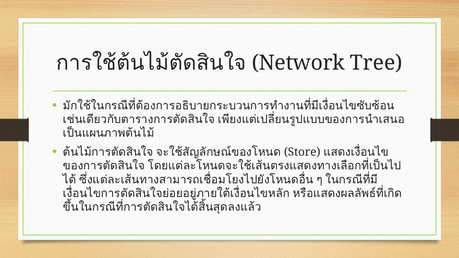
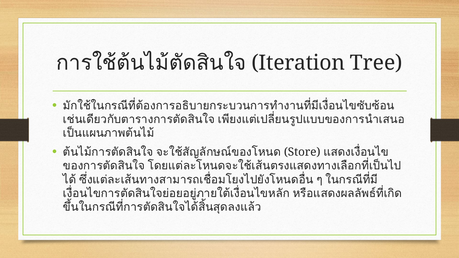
Network: Network -> Iteration (298, 63)
